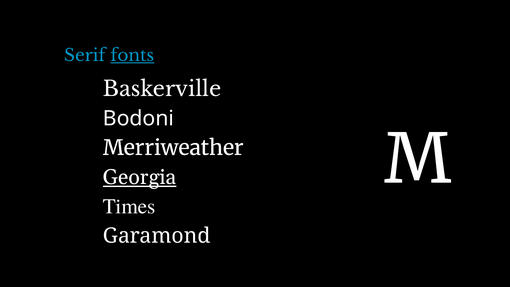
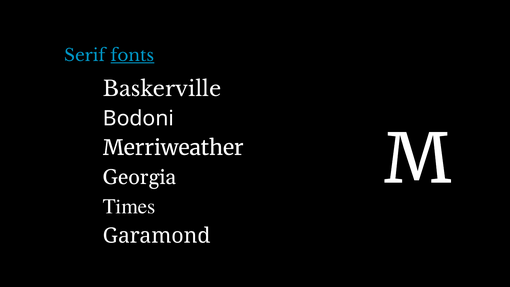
Georgia underline: present -> none (140, 177)
